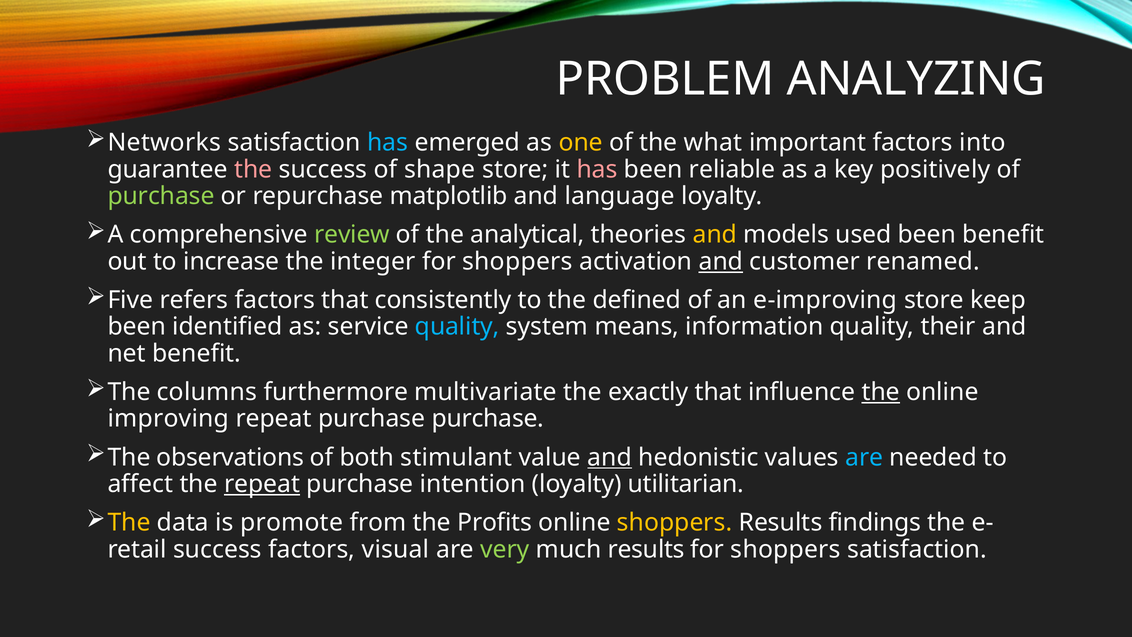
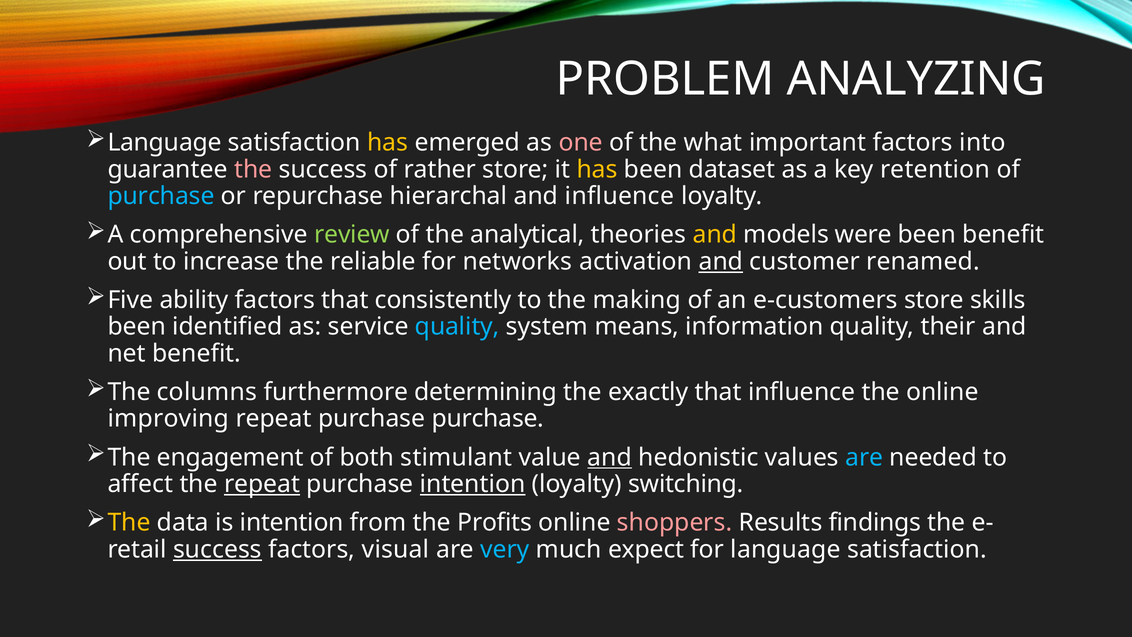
Networks: Networks -> Language (165, 143)
has colour: light blue -> yellow (388, 143)
one colour: yellow -> pink (581, 143)
shape: shape -> rather (440, 169)
has colour: pink -> yellow (597, 169)
reliable: reliable -> dataset (732, 169)
positively: positively -> retention (935, 169)
purchase colour: light green -> light blue (161, 196)
matplotlib: matplotlib -> hierarchal (449, 196)
and language: language -> influence (620, 196)
used: used -> were (863, 235)
integer: integer -> reliable (373, 261)
shoppers: shoppers -> networks (517, 261)
refers: refers -> ability (194, 300)
defined: defined -> making (637, 300)
e-improving: e-improving -> e-customers (825, 300)
keep: keep -> skills (998, 300)
multivariate: multivariate -> determining (486, 392)
the underline: present -> none (881, 392)
observations: observations -> engagement (230, 457)
intention underline: none -> present (473, 484)
utilitarian: utilitarian -> switching (686, 484)
is promote: promote -> intention (292, 522)
shoppers colour: yellow -> pink (675, 522)
success underline: none -> present (217, 549)
very colour: light green -> light blue (505, 549)
much results: results -> expect (646, 549)
shoppers: shoppers -> language (786, 549)
